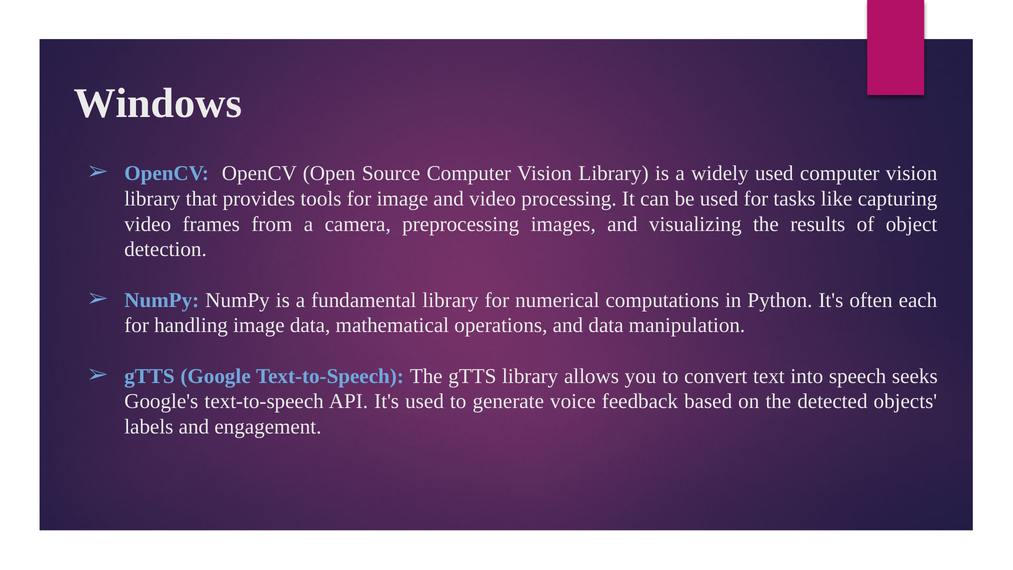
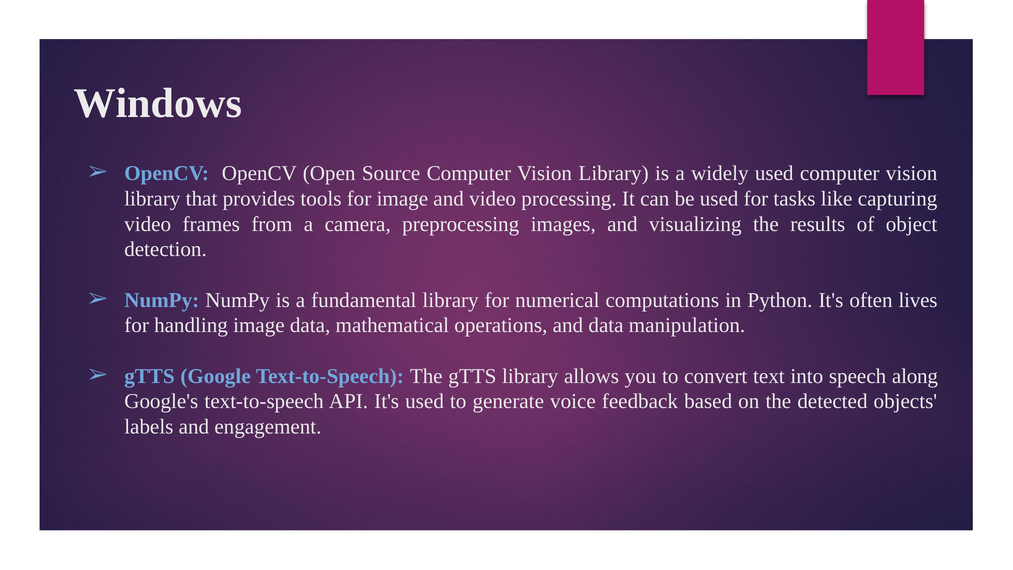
each: each -> lives (918, 300)
seeks: seeks -> along (915, 376)
